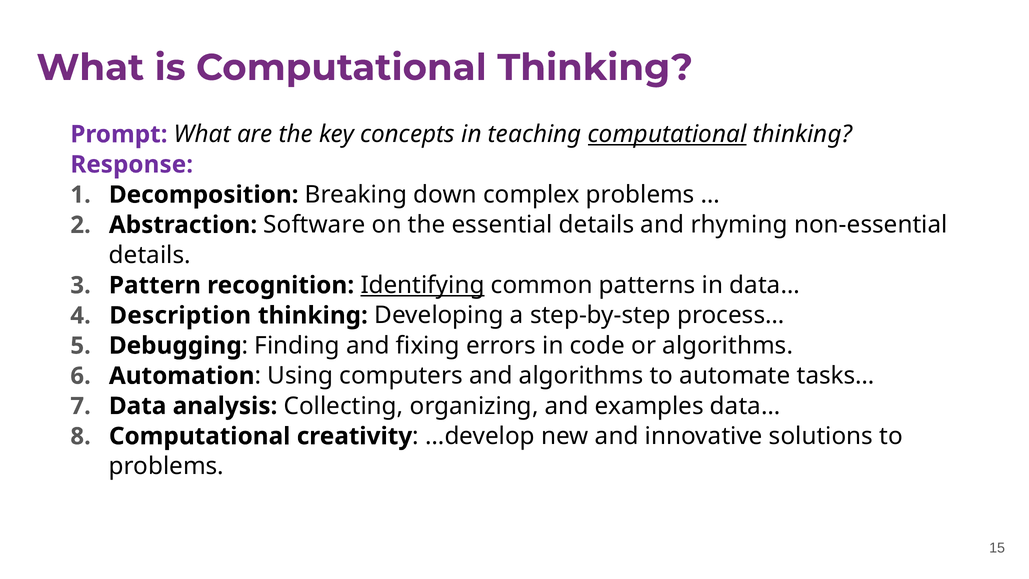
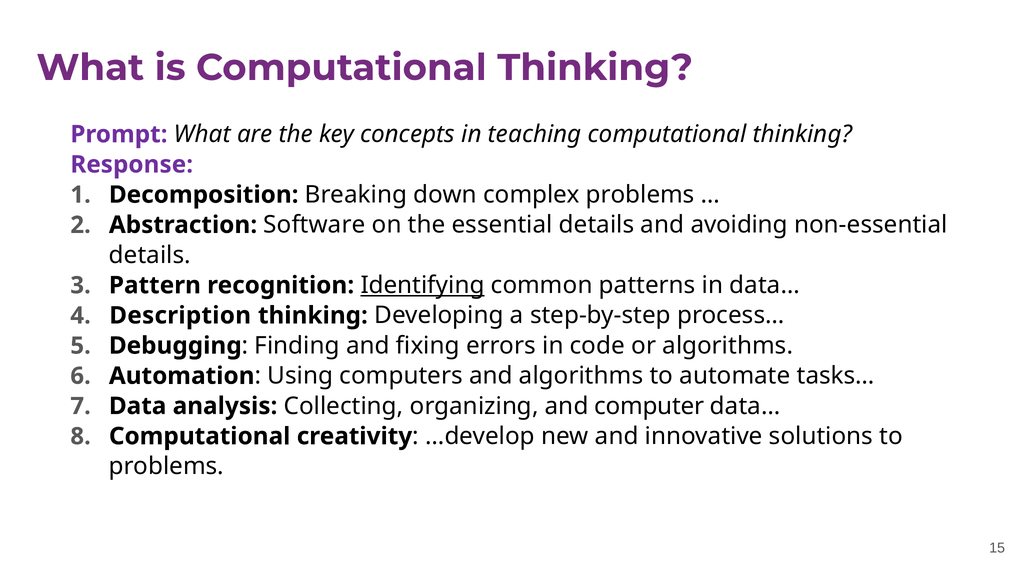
computational underline: present -> none (667, 134)
rhyming: rhyming -> avoiding (739, 225)
examples: examples -> computer (649, 406)
